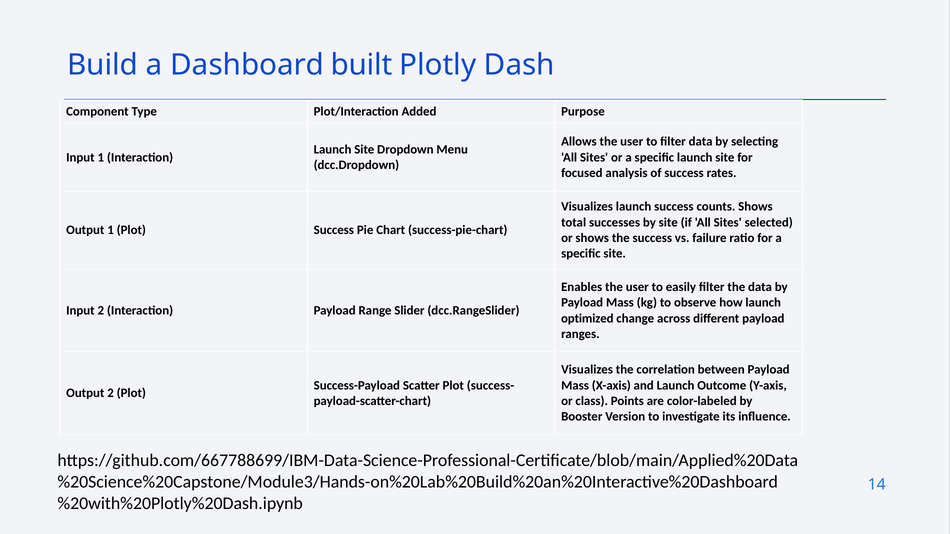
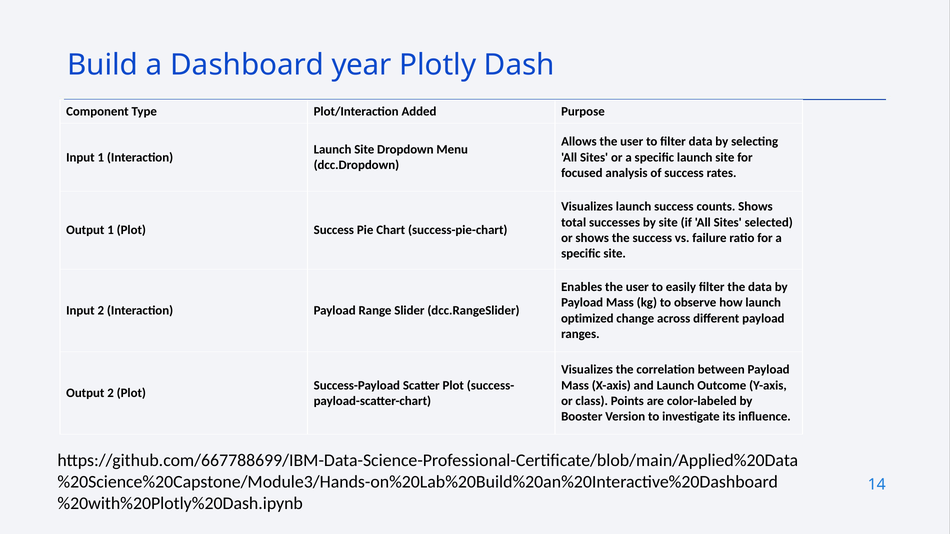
built: built -> year (362, 65)
